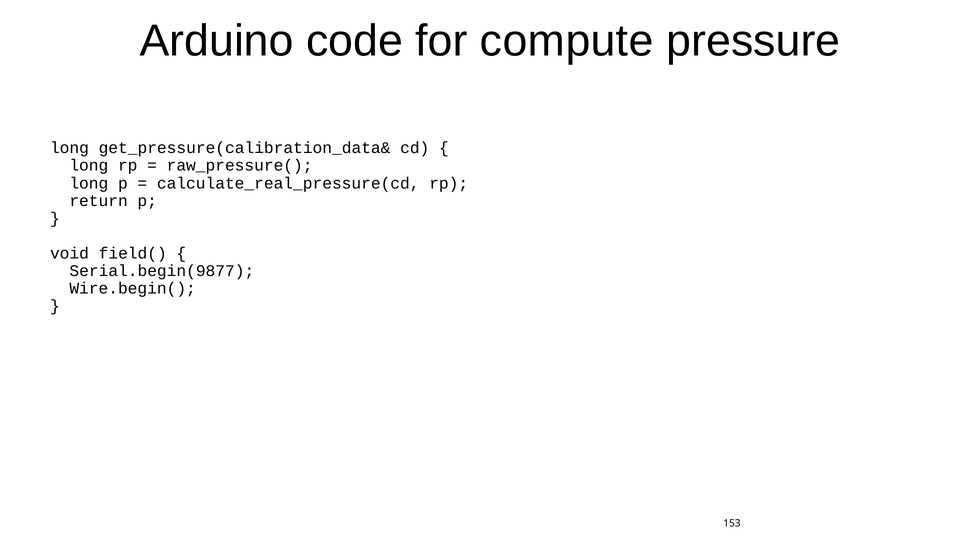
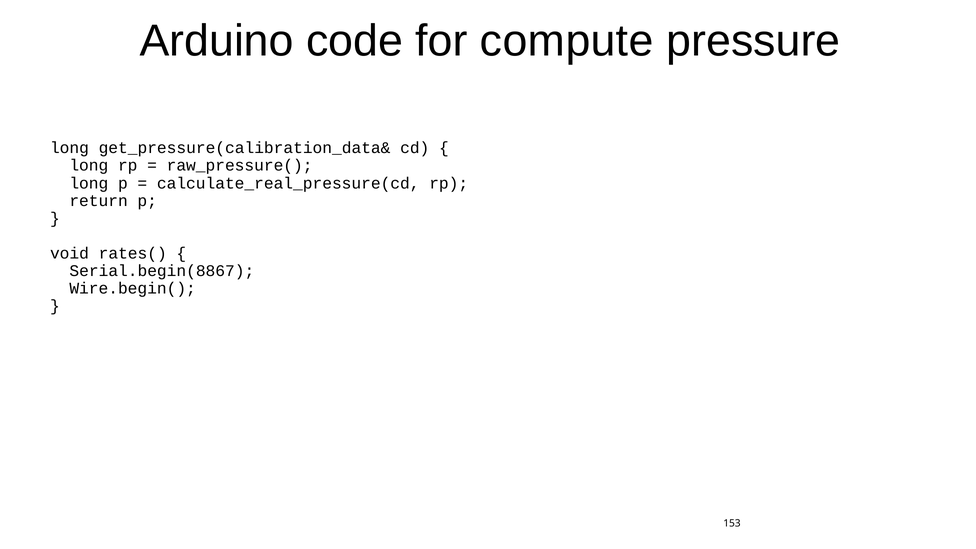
field(: field( -> rates( (133, 253)
Serial.begin(9877: Serial.begin(9877 -> Serial.begin(8867 (162, 271)
